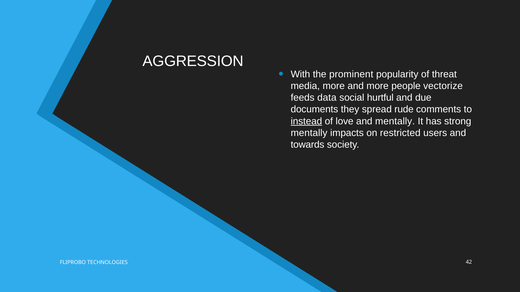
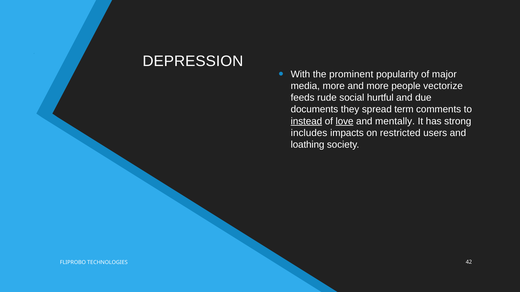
AGGRESSION: AGGRESSION -> DEPRESSION (193, 61)
threat: threat -> major (444, 75)
data: data -> rude (327, 98)
rude: rude -> term (404, 110)
love underline: none -> present (345, 121)
mentally: mentally -> includes (309, 133)
towards: towards -> loathing (308, 145)
